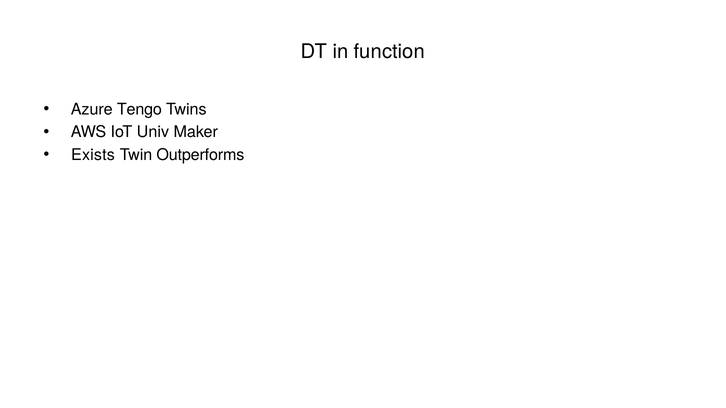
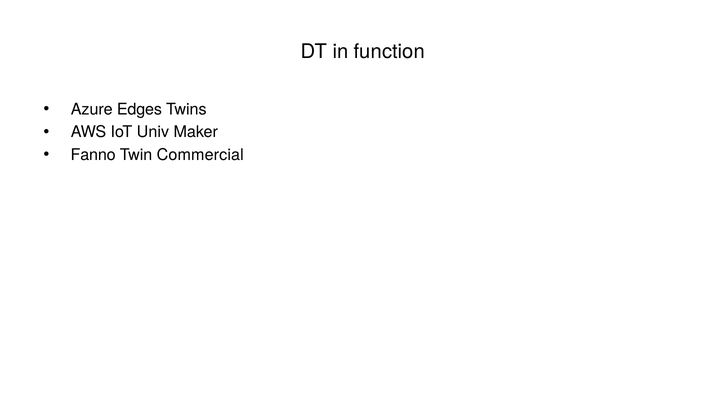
Tengo: Tengo -> Edges (139, 110)
Exists: Exists -> Fanno (93, 155)
Outperforms: Outperforms -> Commercial (200, 155)
